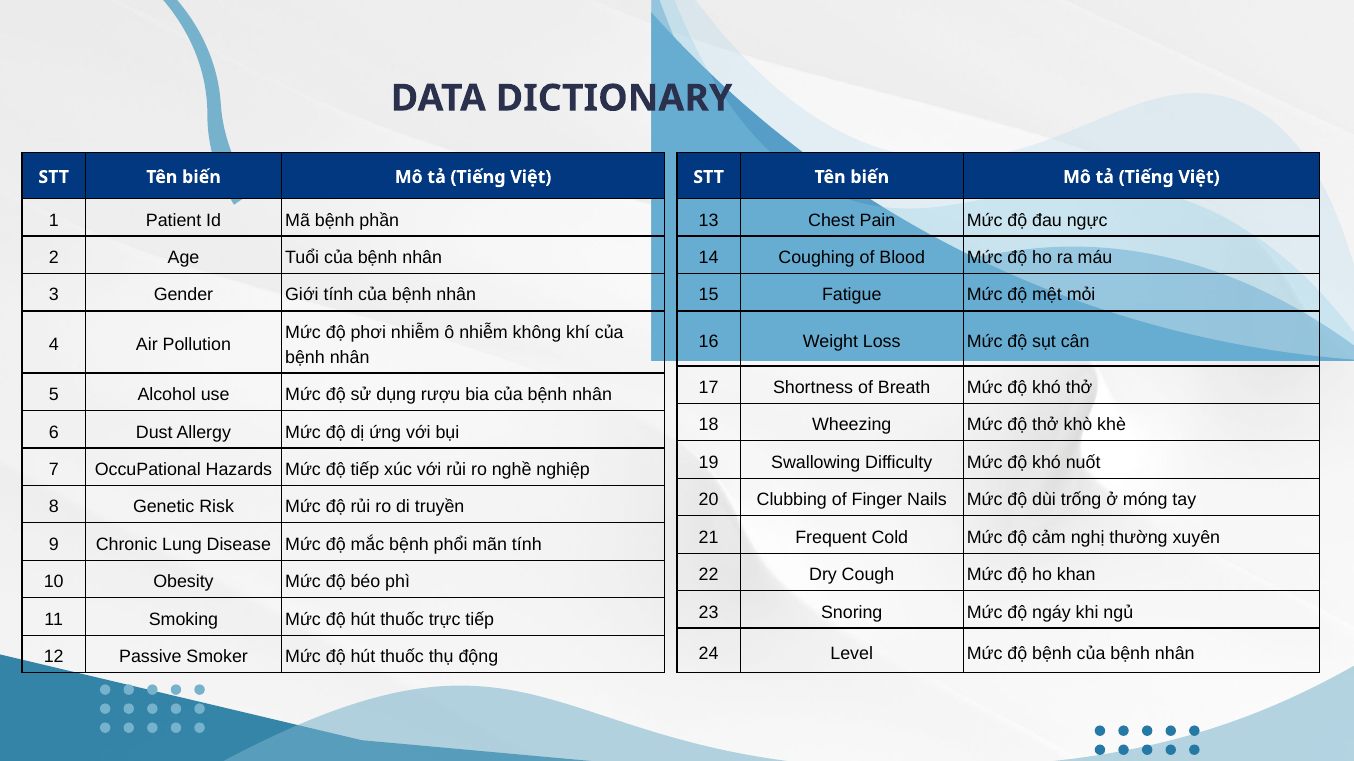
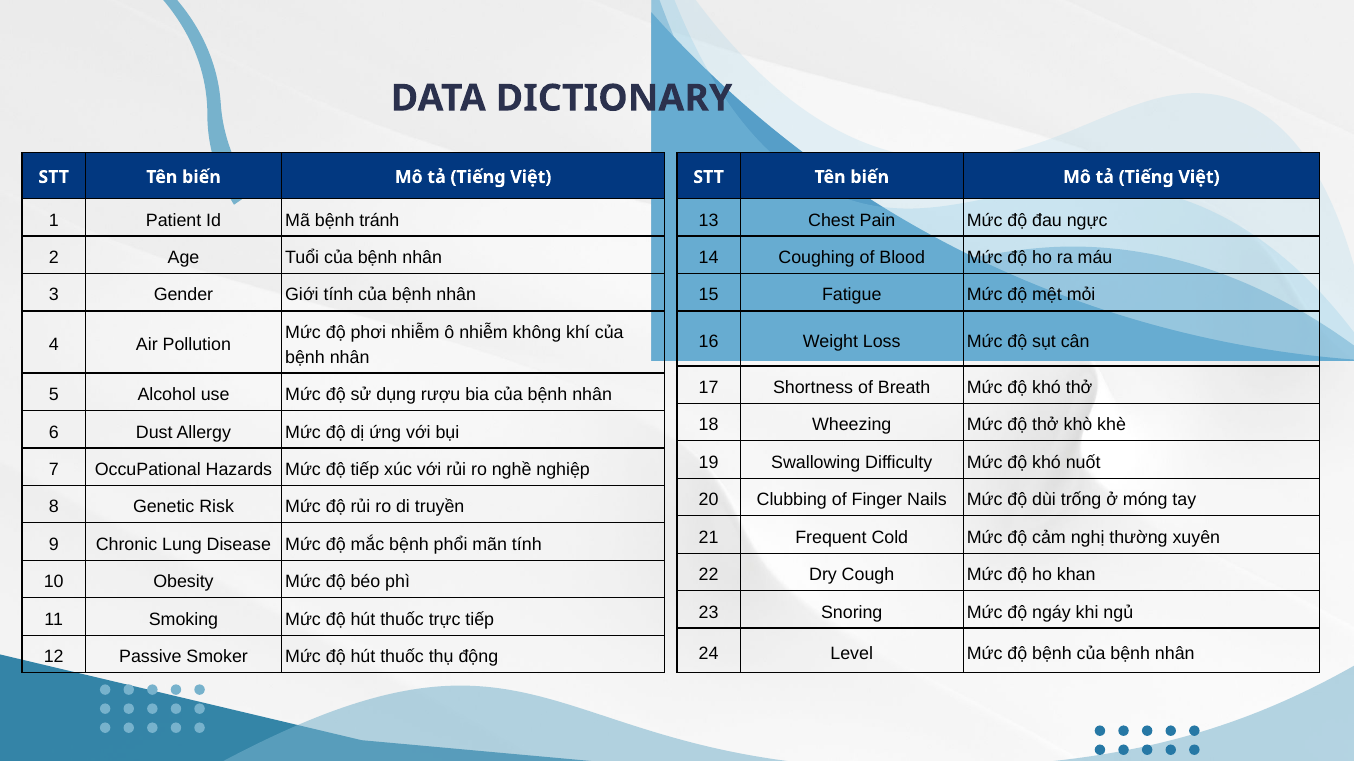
phần: phần -> tránh (379, 220)
